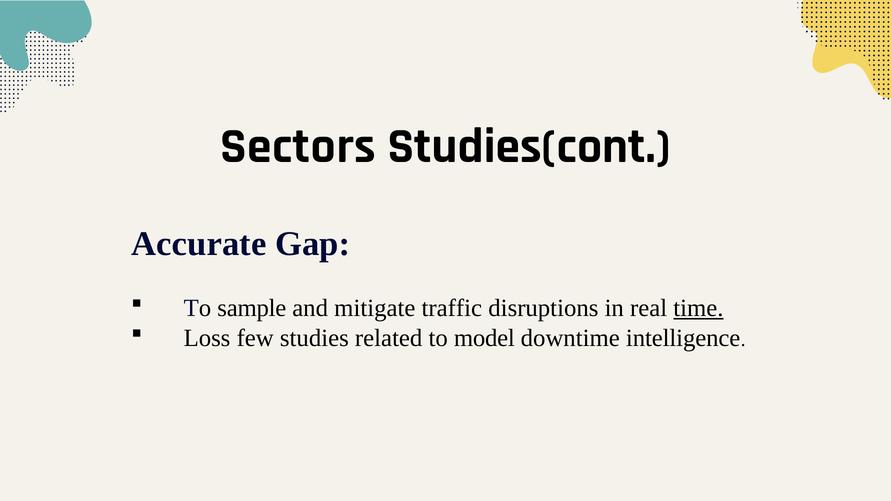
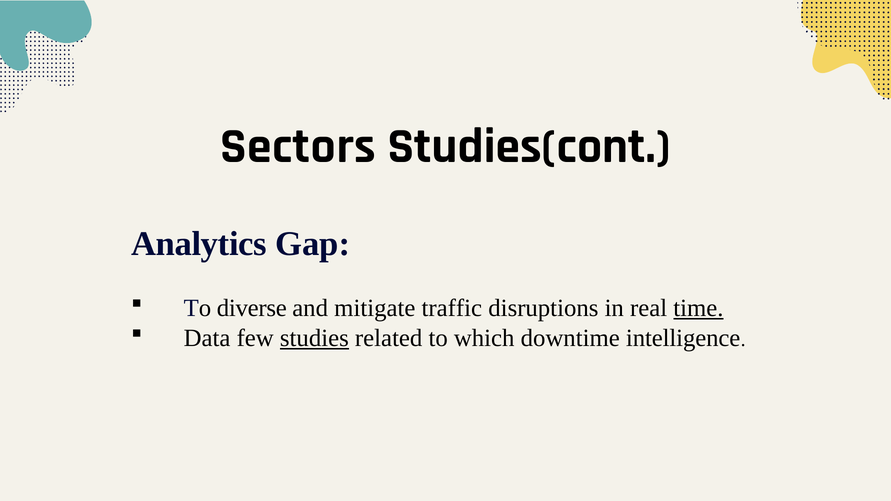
Accurate: Accurate -> Analytics (199, 244)
sample: sample -> diverse (252, 308)
Loss: Loss -> Data (207, 338)
studies underline: none -> present (314, 338)
model: model -> which (484, 338)
